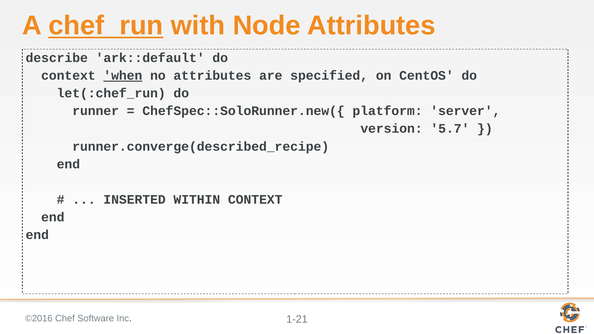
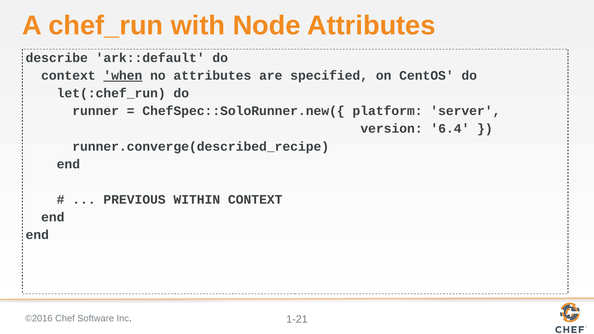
chef_run underline: present -> none (106, 26)
5.7: 5.7 -> 6.4 (450, 129)
INSERTED: INSERTED -> PREVIOUS (135, 200)
